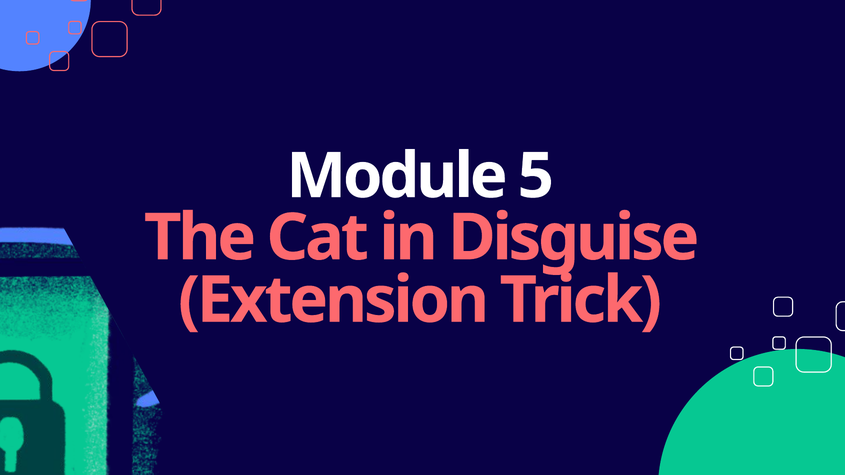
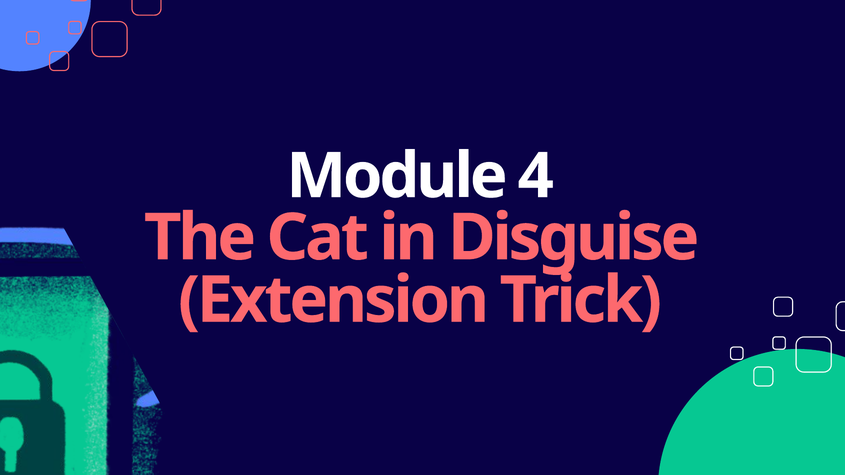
5: 5 -> 4 (536, 176)
